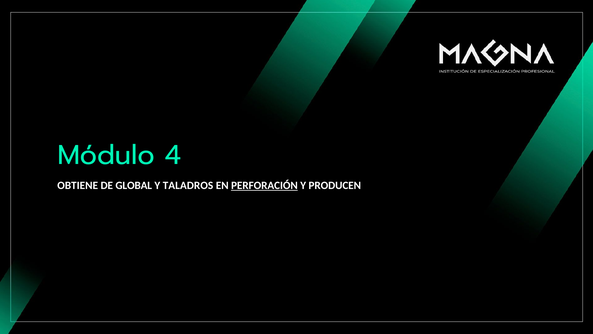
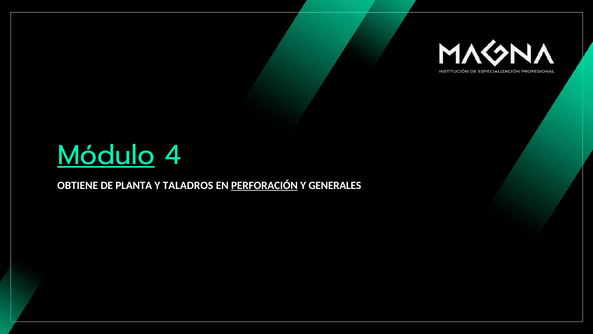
Módulo underline: none -> present (106, 155)
GLOBAL: GLOBAL -> PLANTA (134, 185)
PRODUCEN: PRODUCEN -> GENERALES (335, 185)
